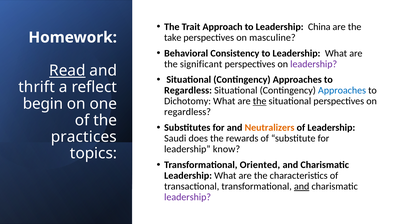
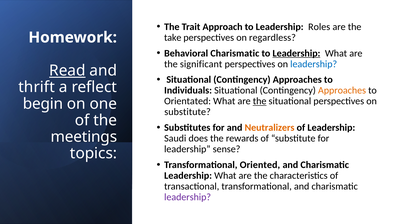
China: China -> Roles (319, 27)
masculine: masculine -> regardless (272, 38)
Behavioral Consistency: Consistency -> Charismatic (235, 53)
Leadership underline: none -> present (296, 53)
leadership colour: purple -> blue (314, 64)
Regardless: Regardless -> Individuals (188, 91)
Approaches colour: blue -> orange (342, 91)
Dichotomy: Dichotomy -> Orientated (188, 101)
regardless: regardless -> substitute (188, 112)
practices: practices -> meetings (84, 137)
know: know -> sense (227, 149)
and underline: present -> none (302, 187)
